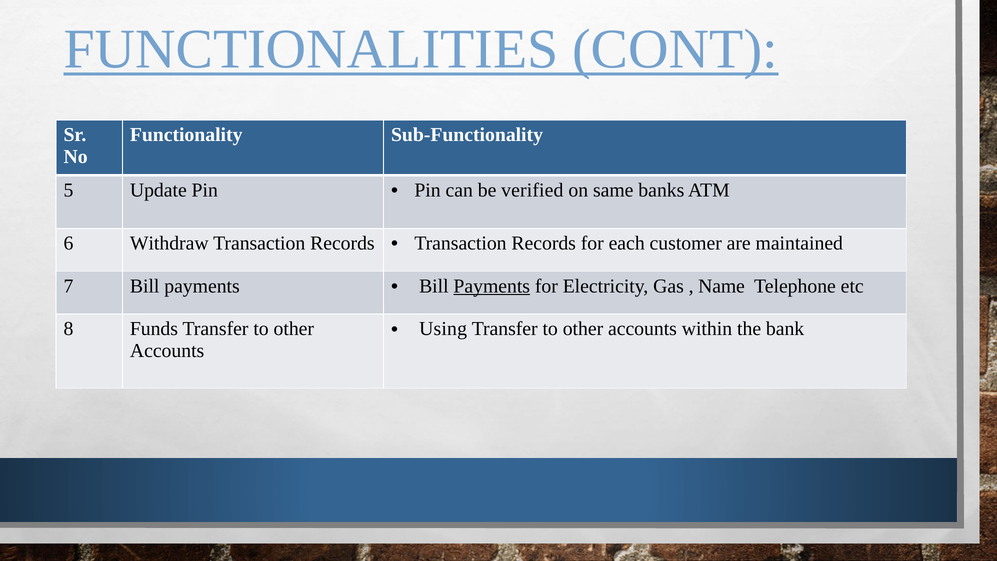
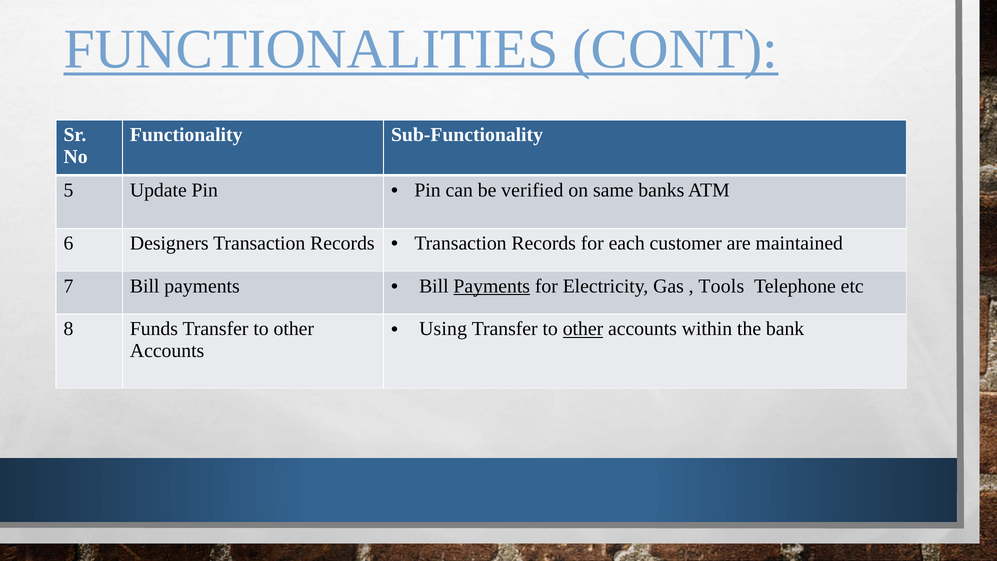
Withdraw: Withdraw -> Designers (169, 243)
Name: Name -> Tools (721, 286)
other underline: none -> present (583, 329)
